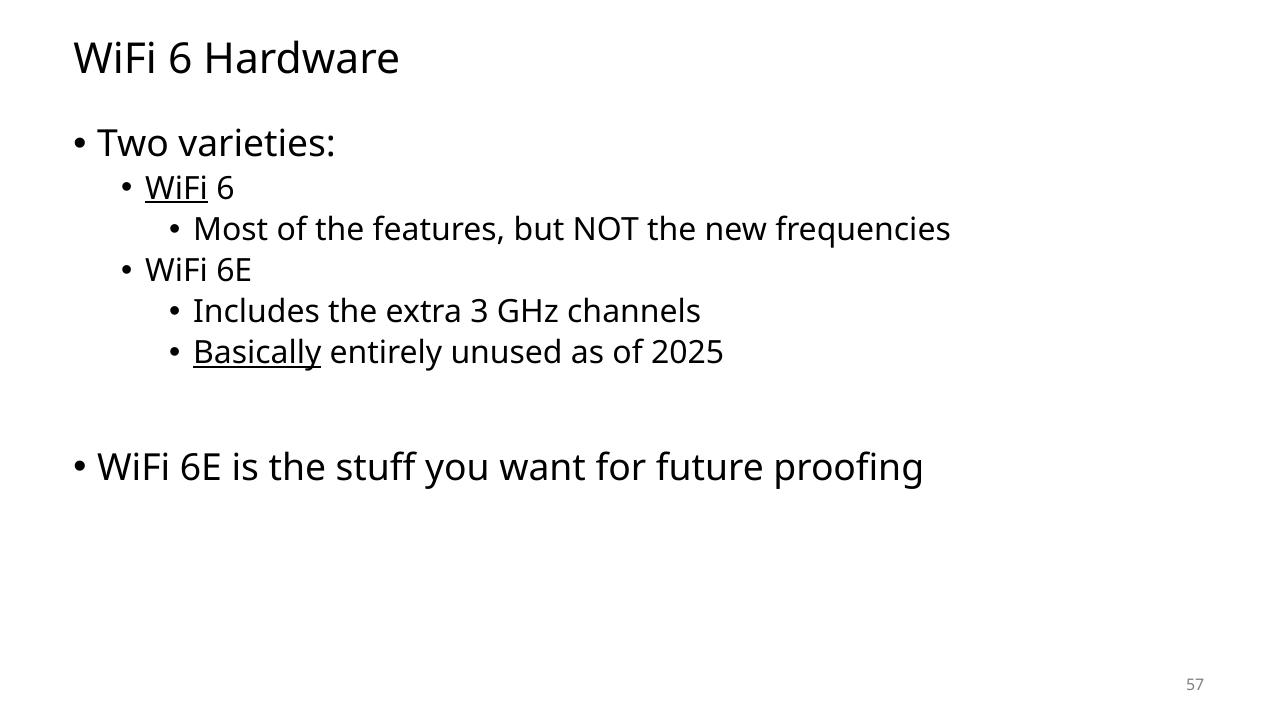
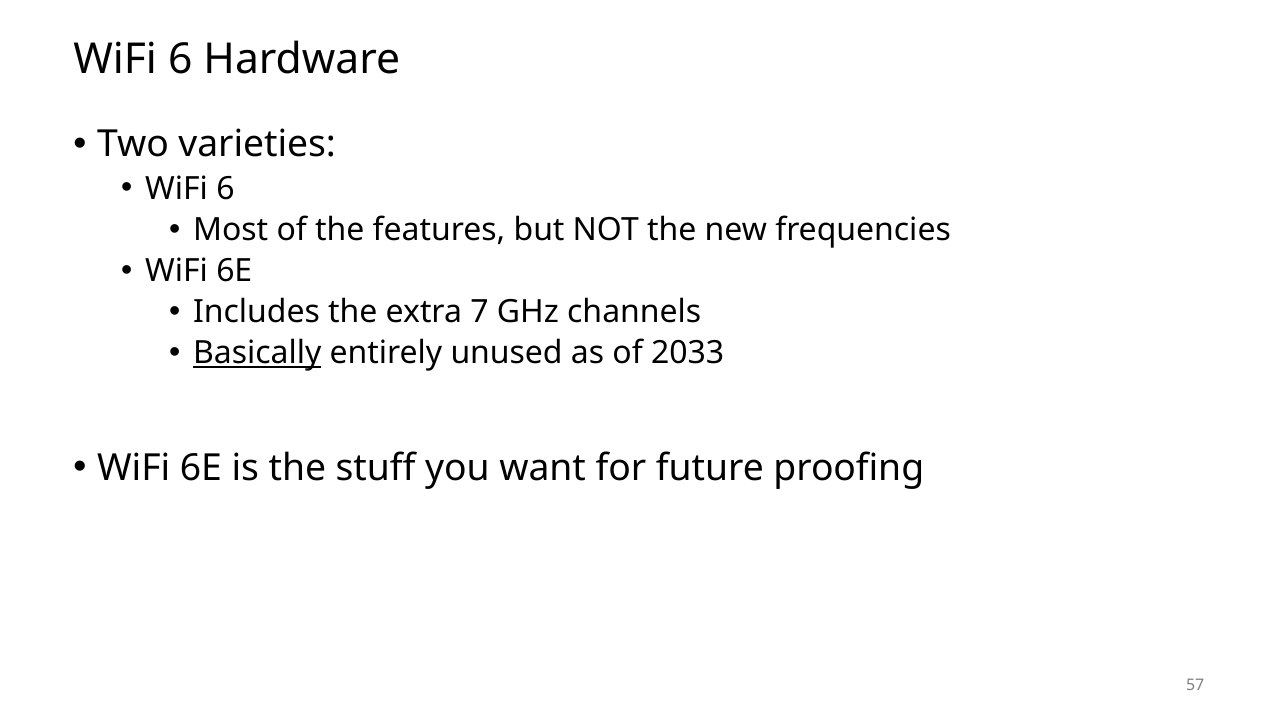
WiFi underline: present -> none (177, 189)
3: 3 -> 7 (480, 312)
2025: 2025 -> 2033 (688, 353)
